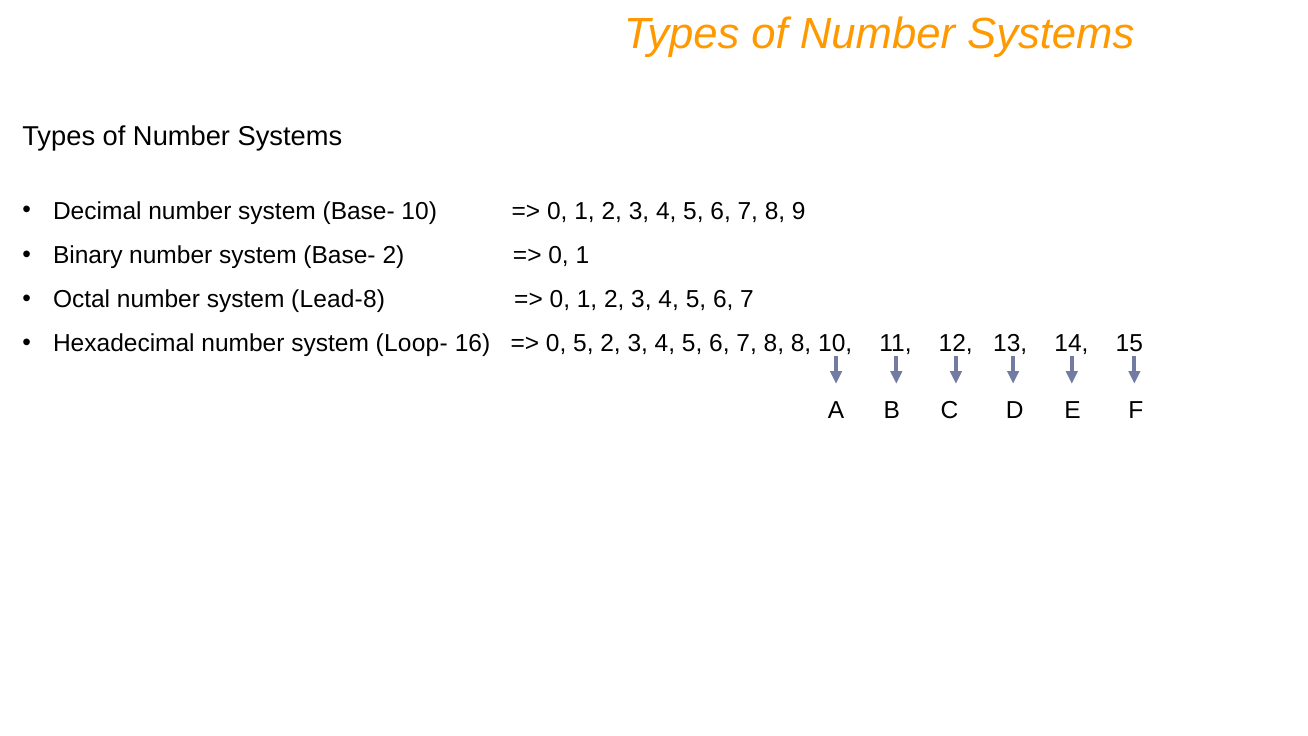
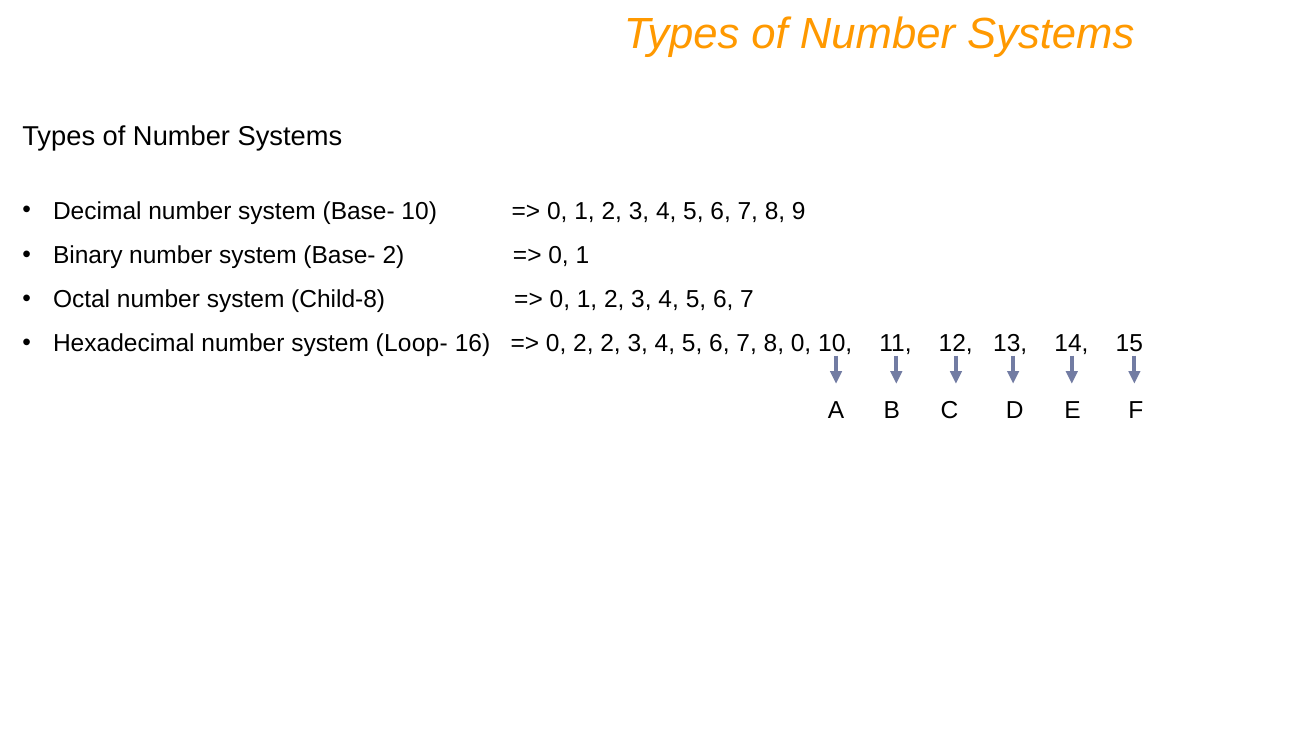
Lead-8: Lead-8 -> Child-8 (338, 299)
0 5: 5 -> 2 (583, 343)
8 8: 8 -> 0 (801, 343)
